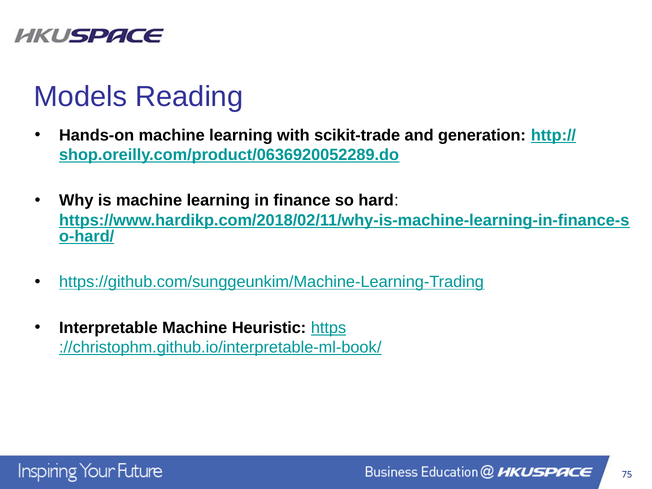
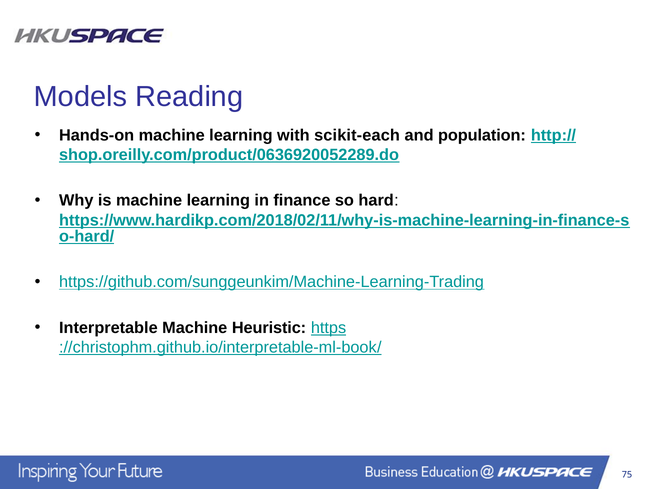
scikit-trade: scikit-trade -> scikit-each (357, 135)
generation: generation -> population (482, 135)
